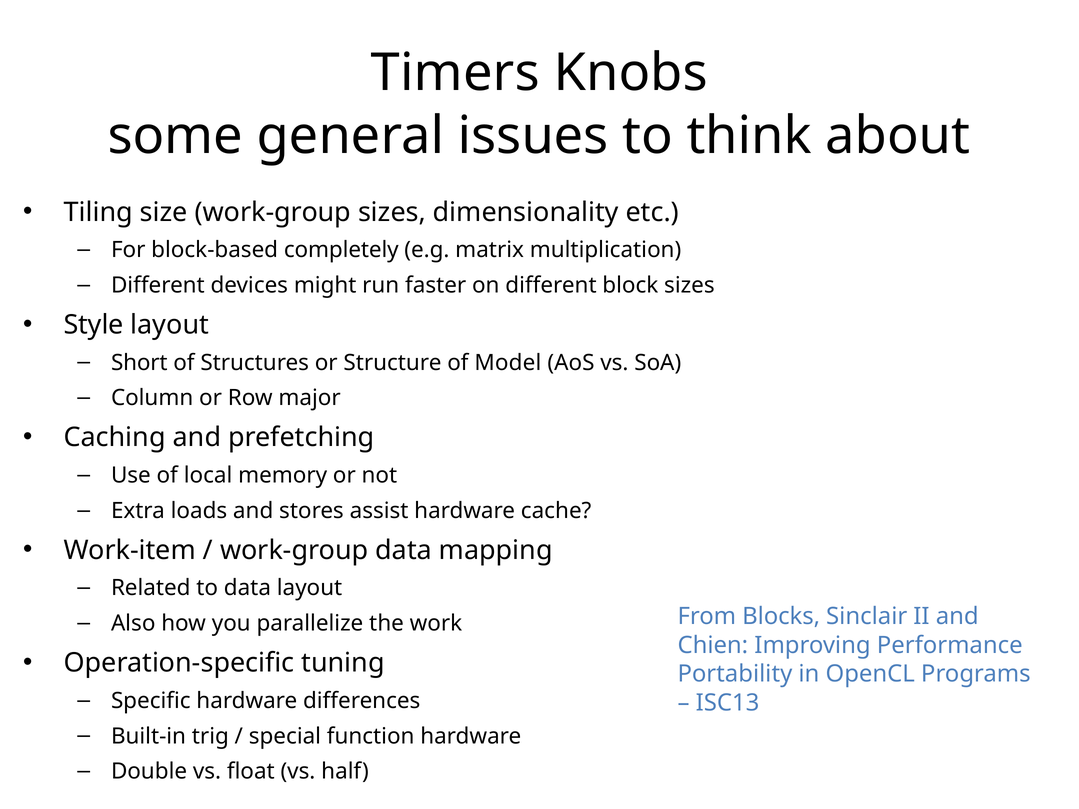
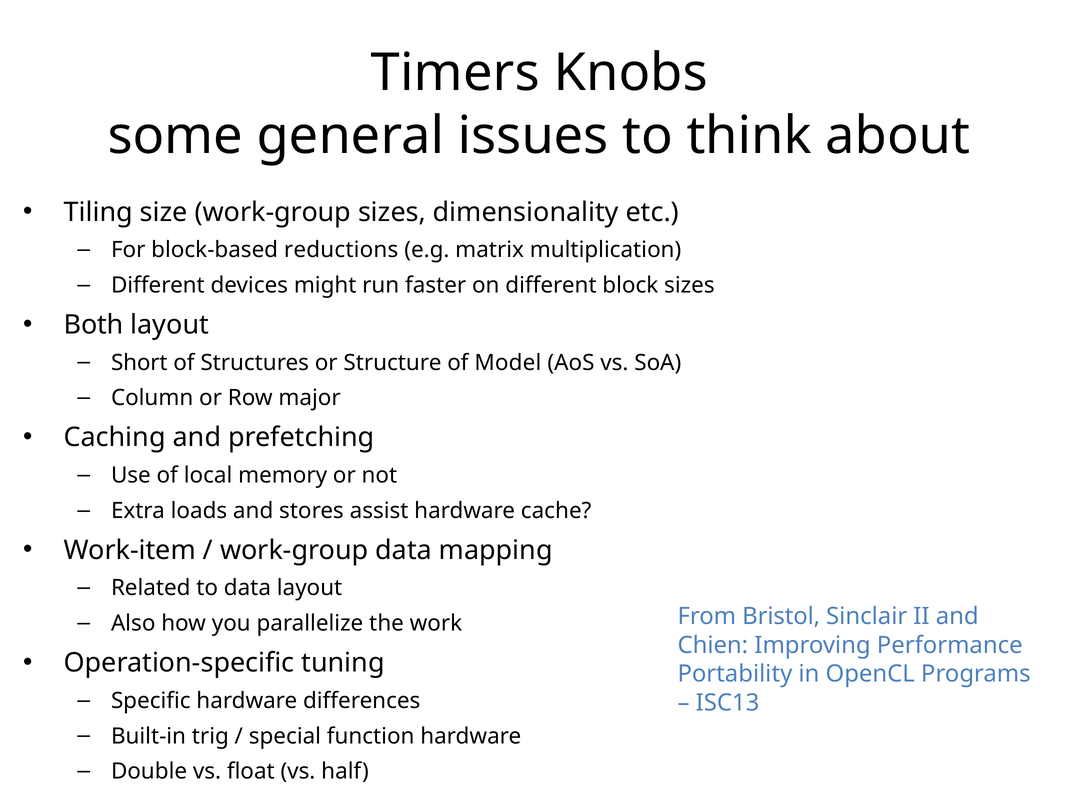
completely: completely -> reductions (341, 250)
Style: Style -> Both (94, 325)
Blocks: Blocks -> Bristol (781, 617)
